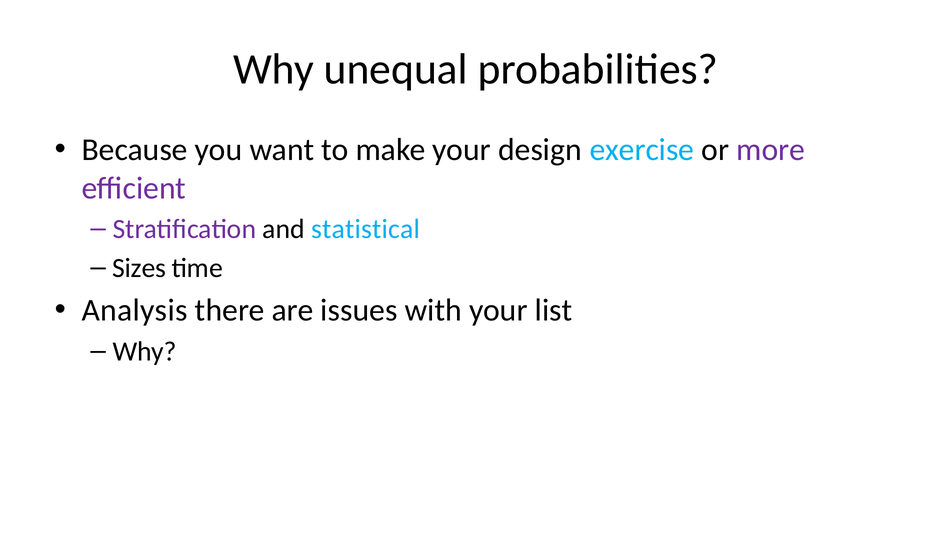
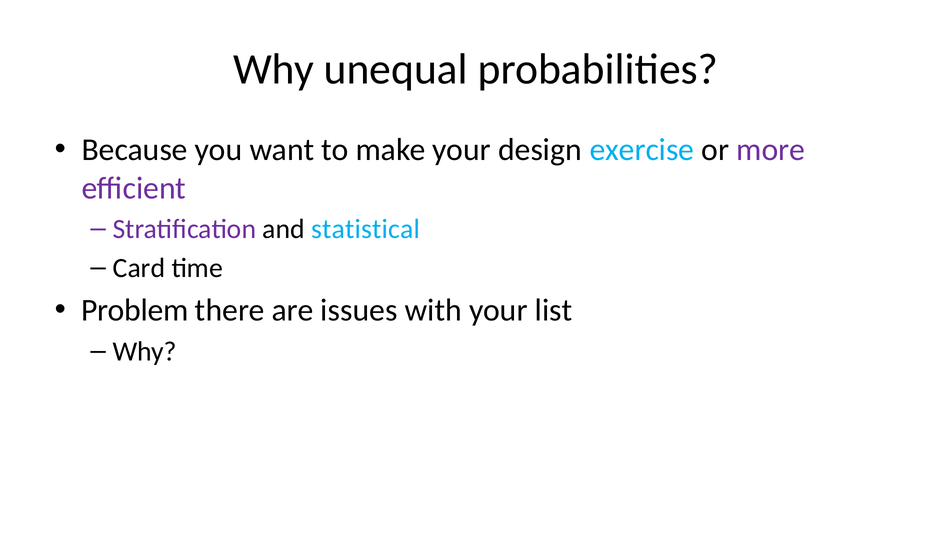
Sizes: Sizes -> Card (139, 268)
Analysis: Analysis -> Problem (135, 310)
